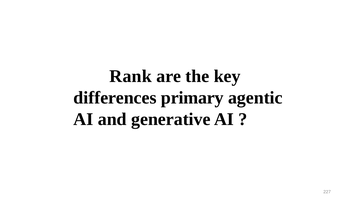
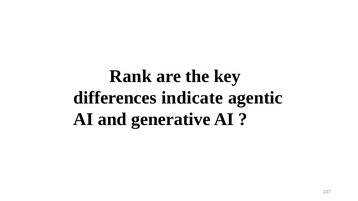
primary: primary -> indicate (192, 98)
